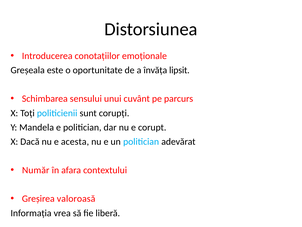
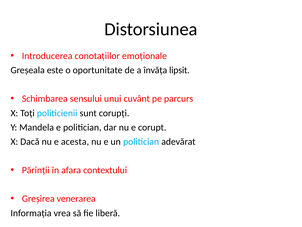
Număr: Număr -> Părinții (36, 170)
valoroasă: valoroasă -> venerarea (76, 198)
